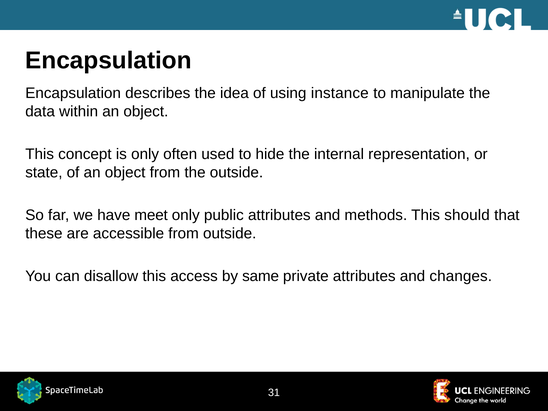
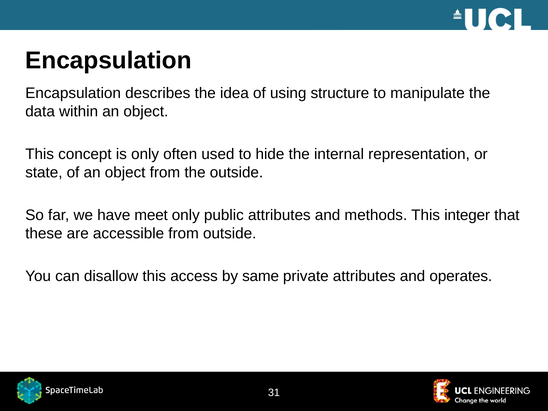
instance: instance -> structure (340, 93)
should: should -> integer (467, 215)
changes: changes -> operates (461, 276)
